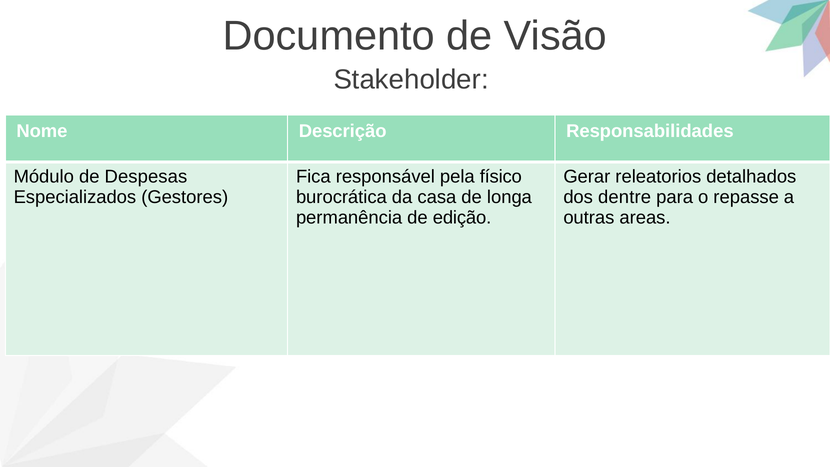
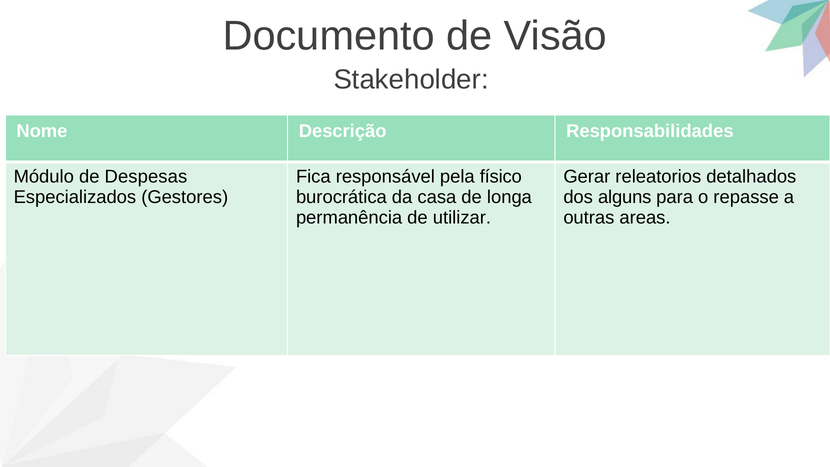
dentre: dentre -> alguns (625, 197)
edição: edição -> utilizar (462, 218)
